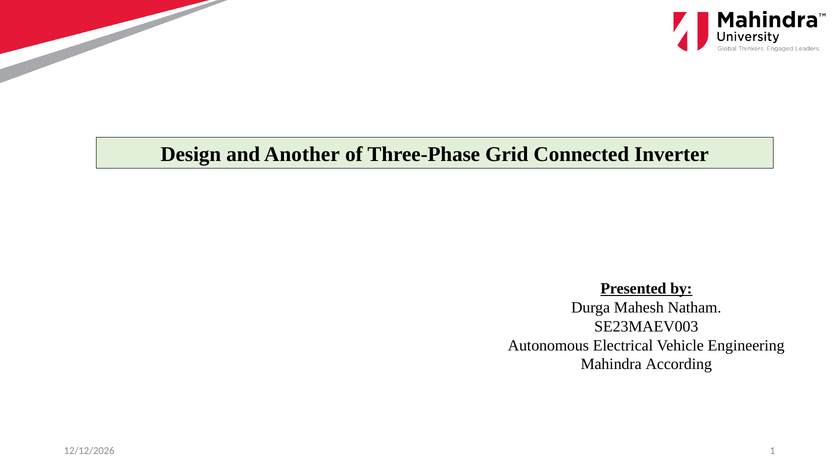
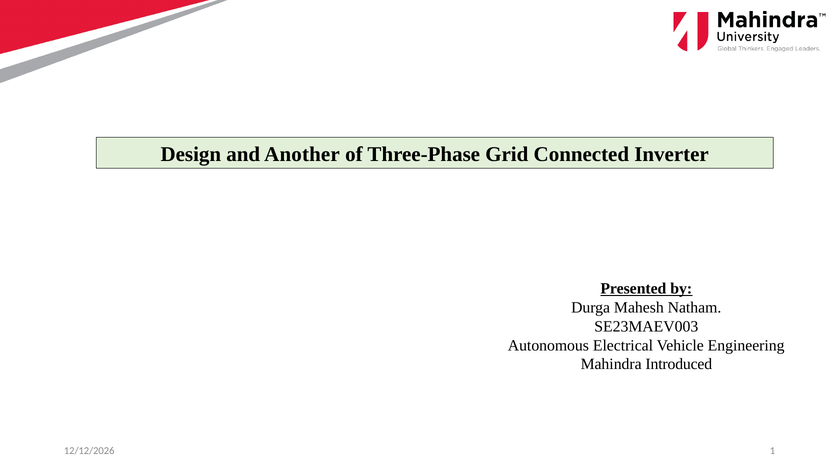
According: According -> Introduced (679, 364)
